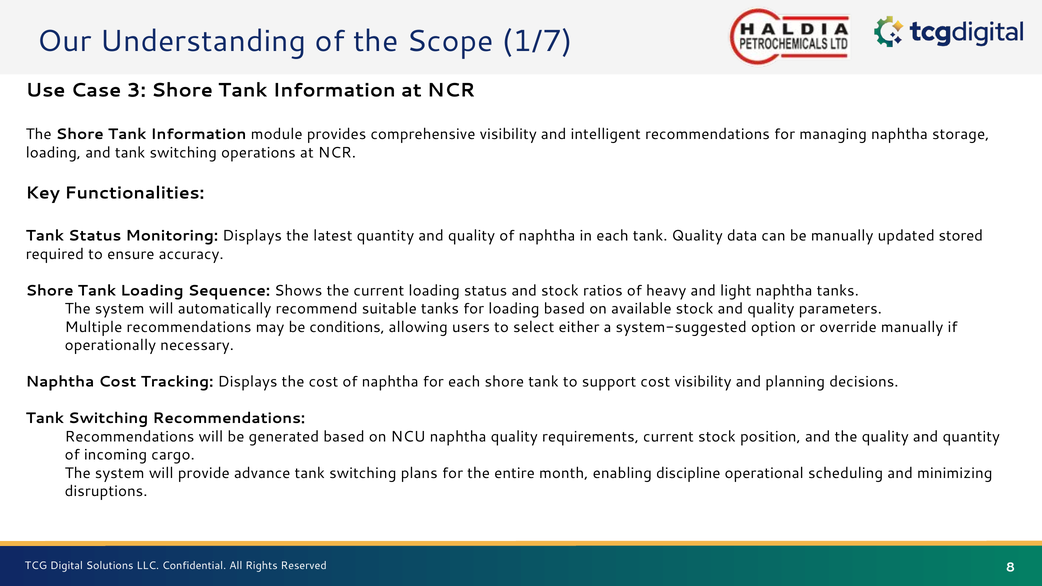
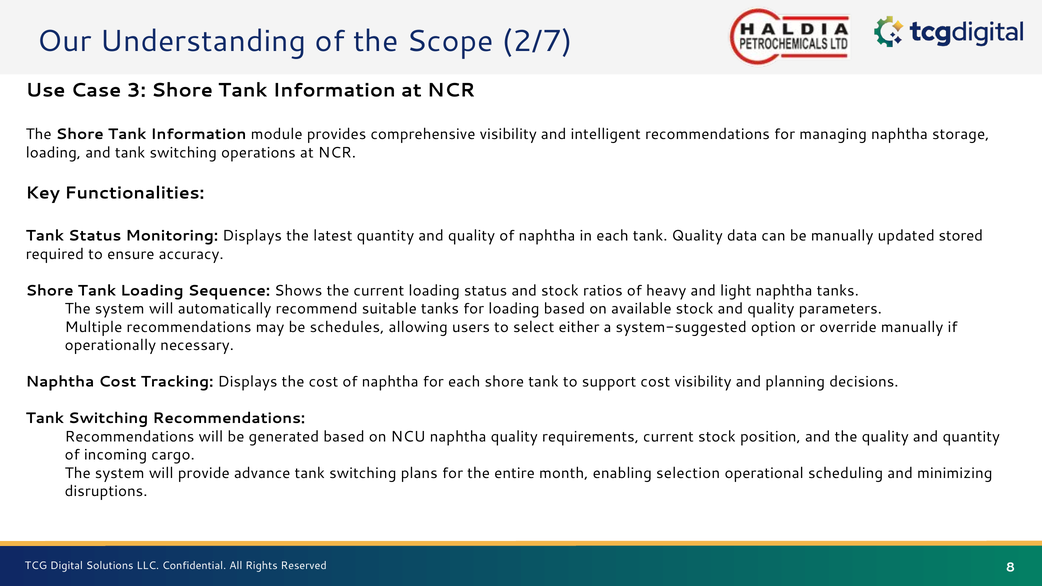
1/7: 1/7 -> 2/7 (537, 41)
conditions: conditions -> schedules (347, 327)
discipline: discipline -> selection (688, 473)
